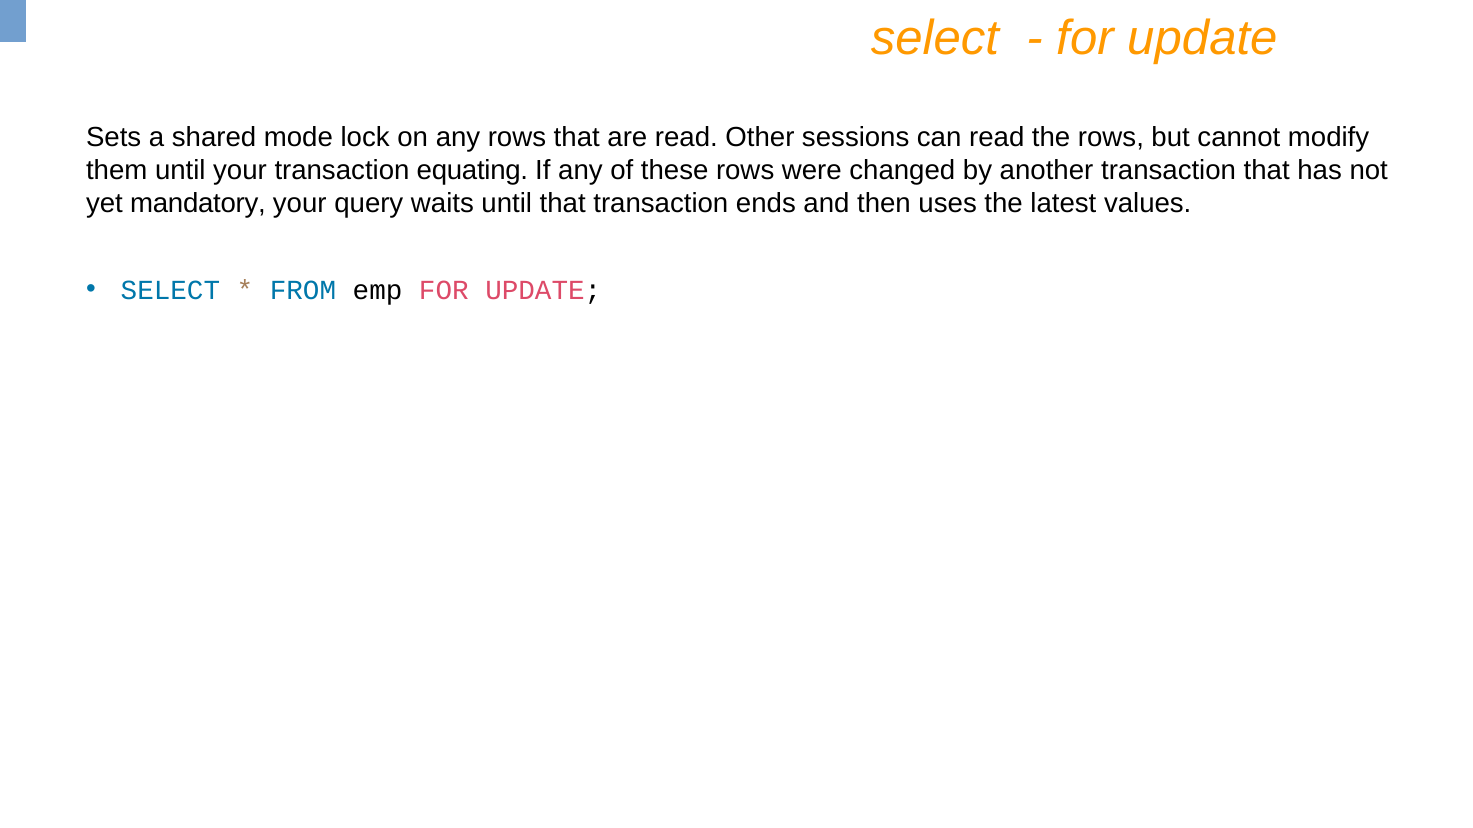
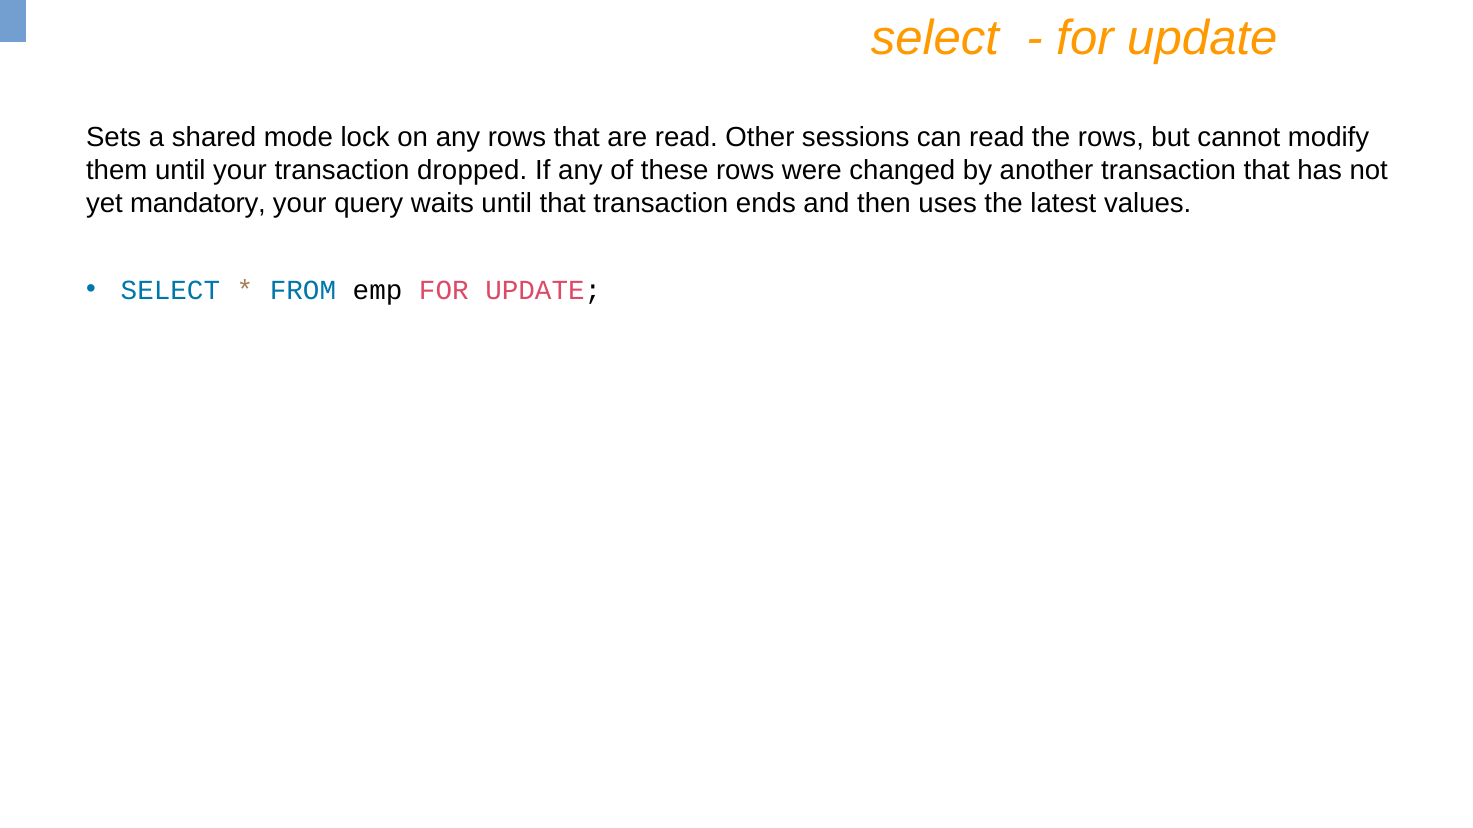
equating: equating -> dropped (472, 171)
